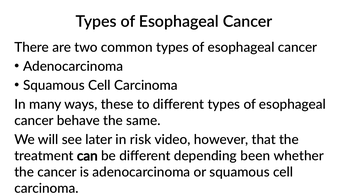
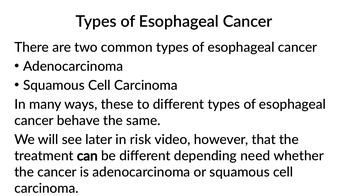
been: been -> need (255, 156)
